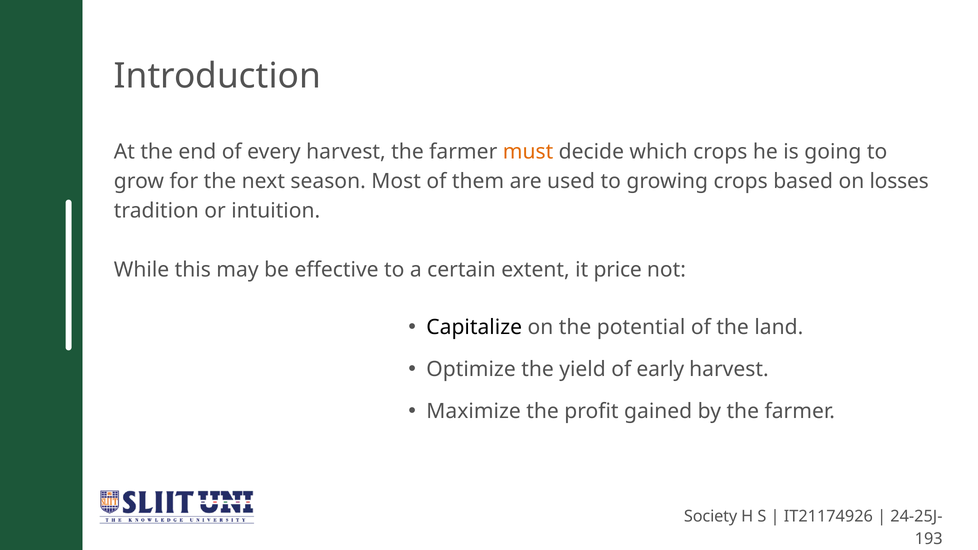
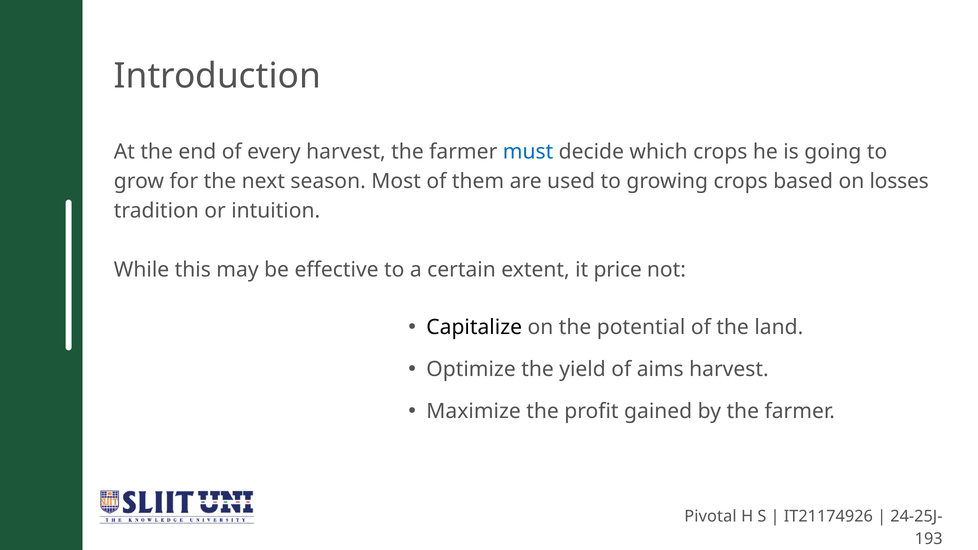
must colour: orange -> blue (528, 152)
early: early -> aims (660, 369)
Society: Society -> Pivotal (710, 516)
